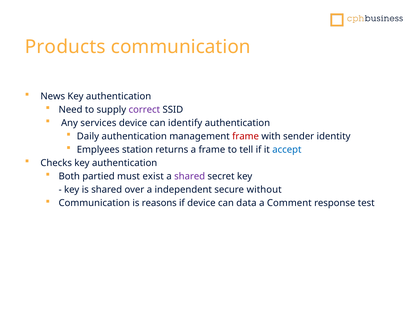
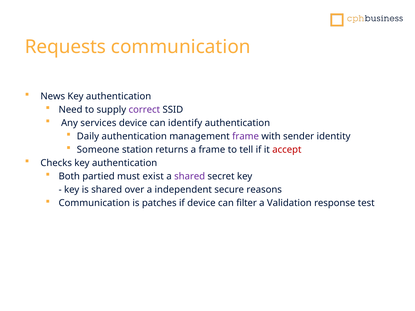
Products: Products -> Requests (65, 47)
frame colour: red -> purple (246, 136)
Emplyees: Emplyees -> Someone (98, 150)
accept colour: blue -> red (287, 150)
without: without -> reasons (264, 190)
reasons: reasons -> patches (159, 203)
data: data -> filter (247, 203)
Comment: Comment -> Validation (289, 203)
